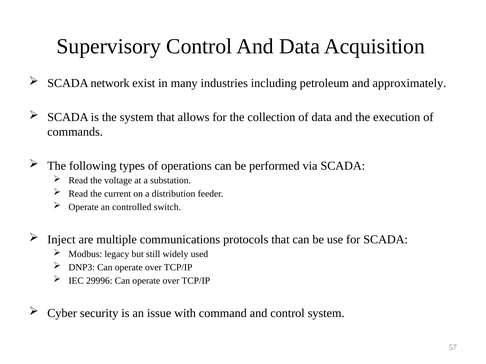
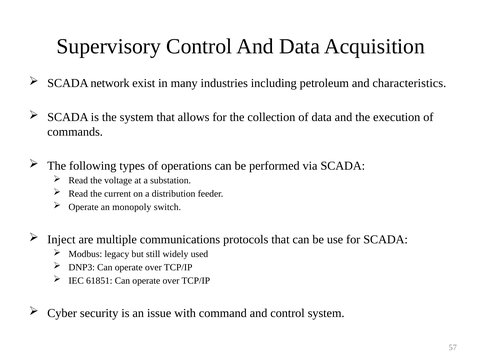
approximately: approximately -> characteristics (409, 83)
controlled: controlled -> monopoly (132, 207)
29996: 29996 -> 61851 (99, 281)
